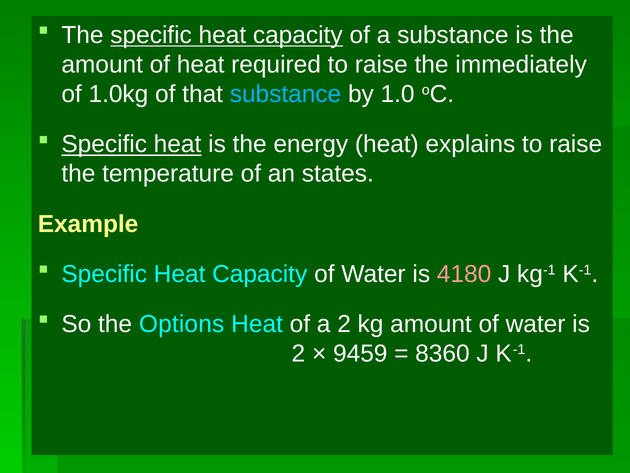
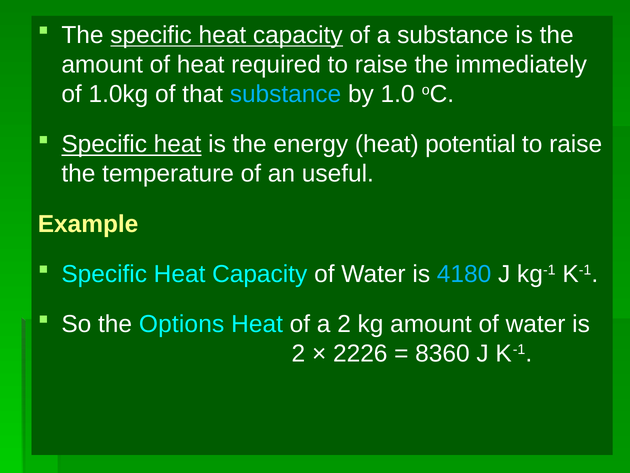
explains: explains -> potential (470, 144)
states: states -> useful (338, 174)
4180 colour: pink -> light blue (464, 274)
9459: 9459 -> 2226 (360, 353)
